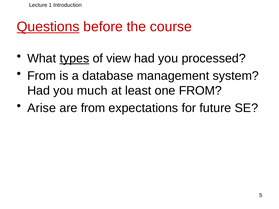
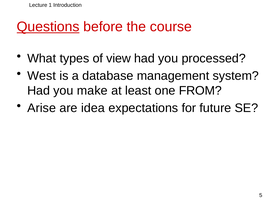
types underline: present -> none (74, 59)
From: From -> West (42, 76)
much: much -> make (92, 91)
are from: from -> idea (93, 108)
